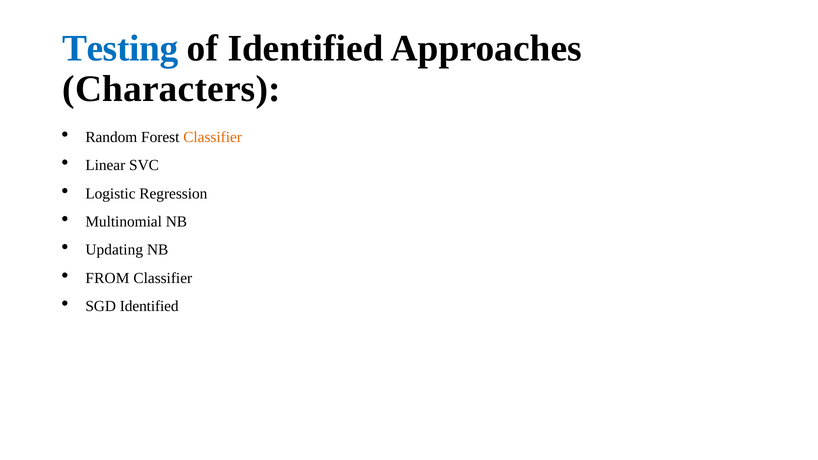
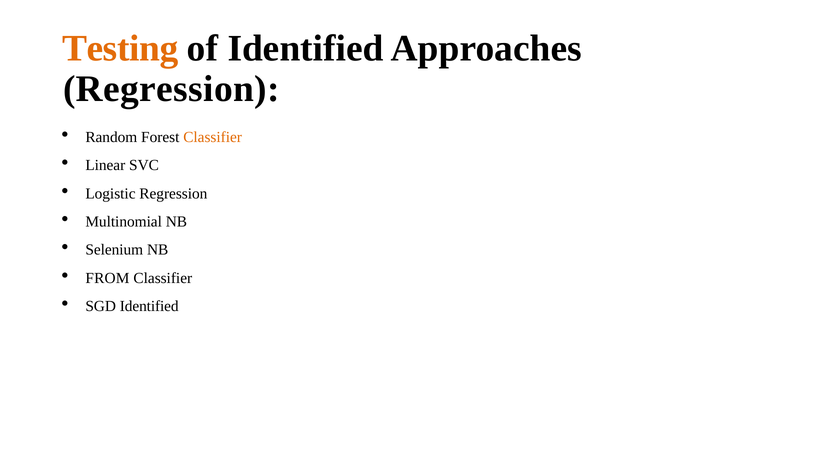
Testing colour: blue -> orange (120, 48)
Characters: Characters -> Regression (171, 89)
Updating: Updating -> Selenium (114, 250)
